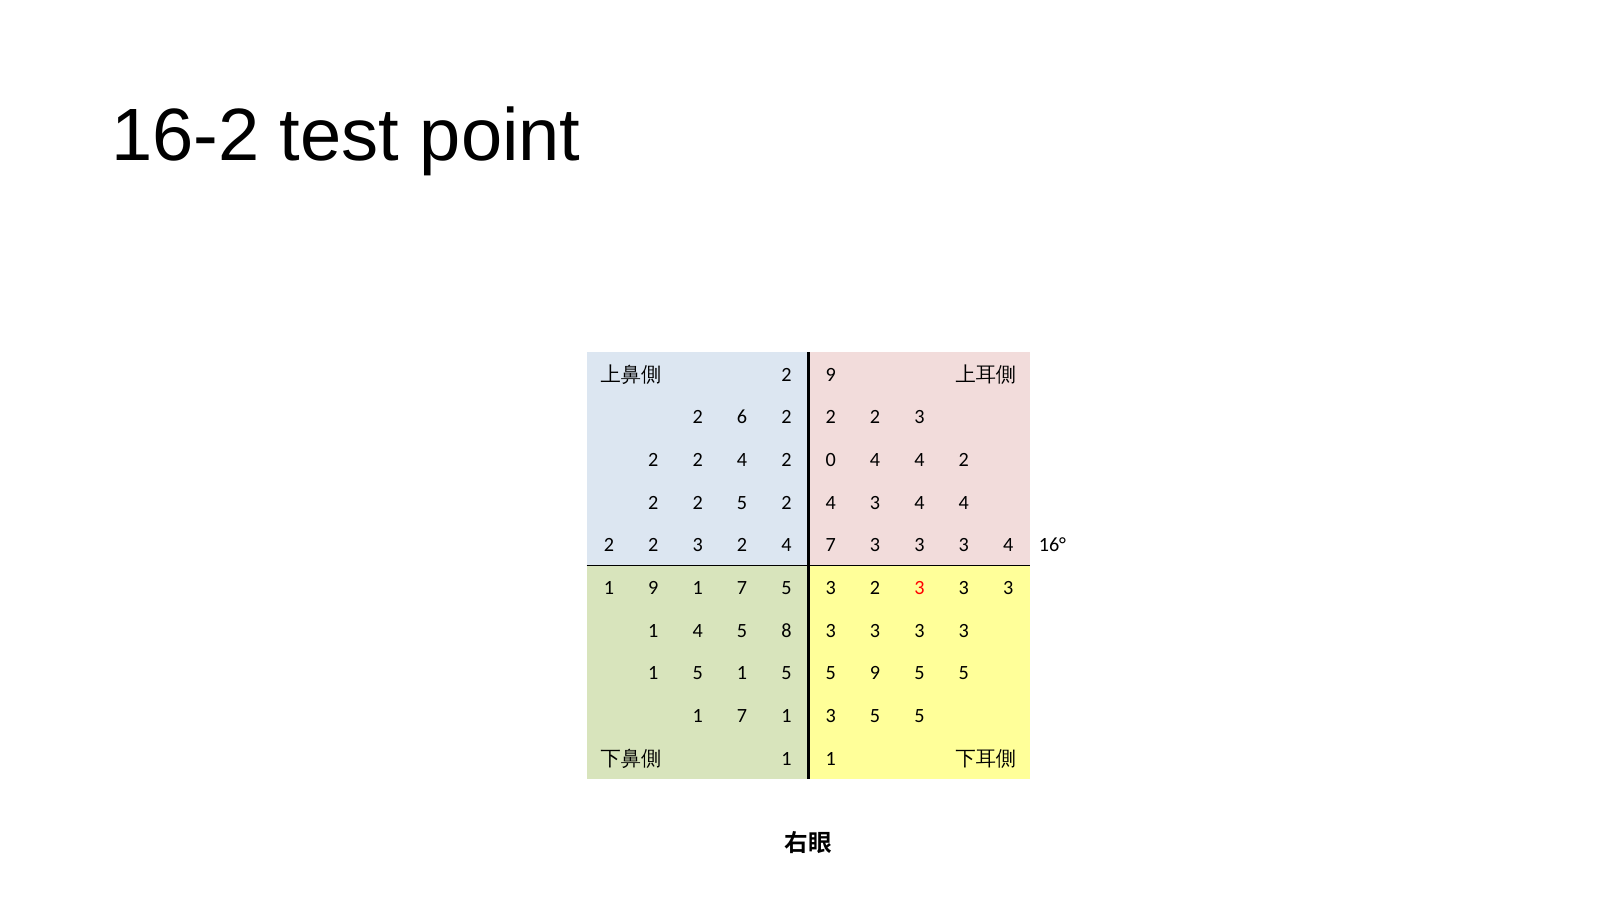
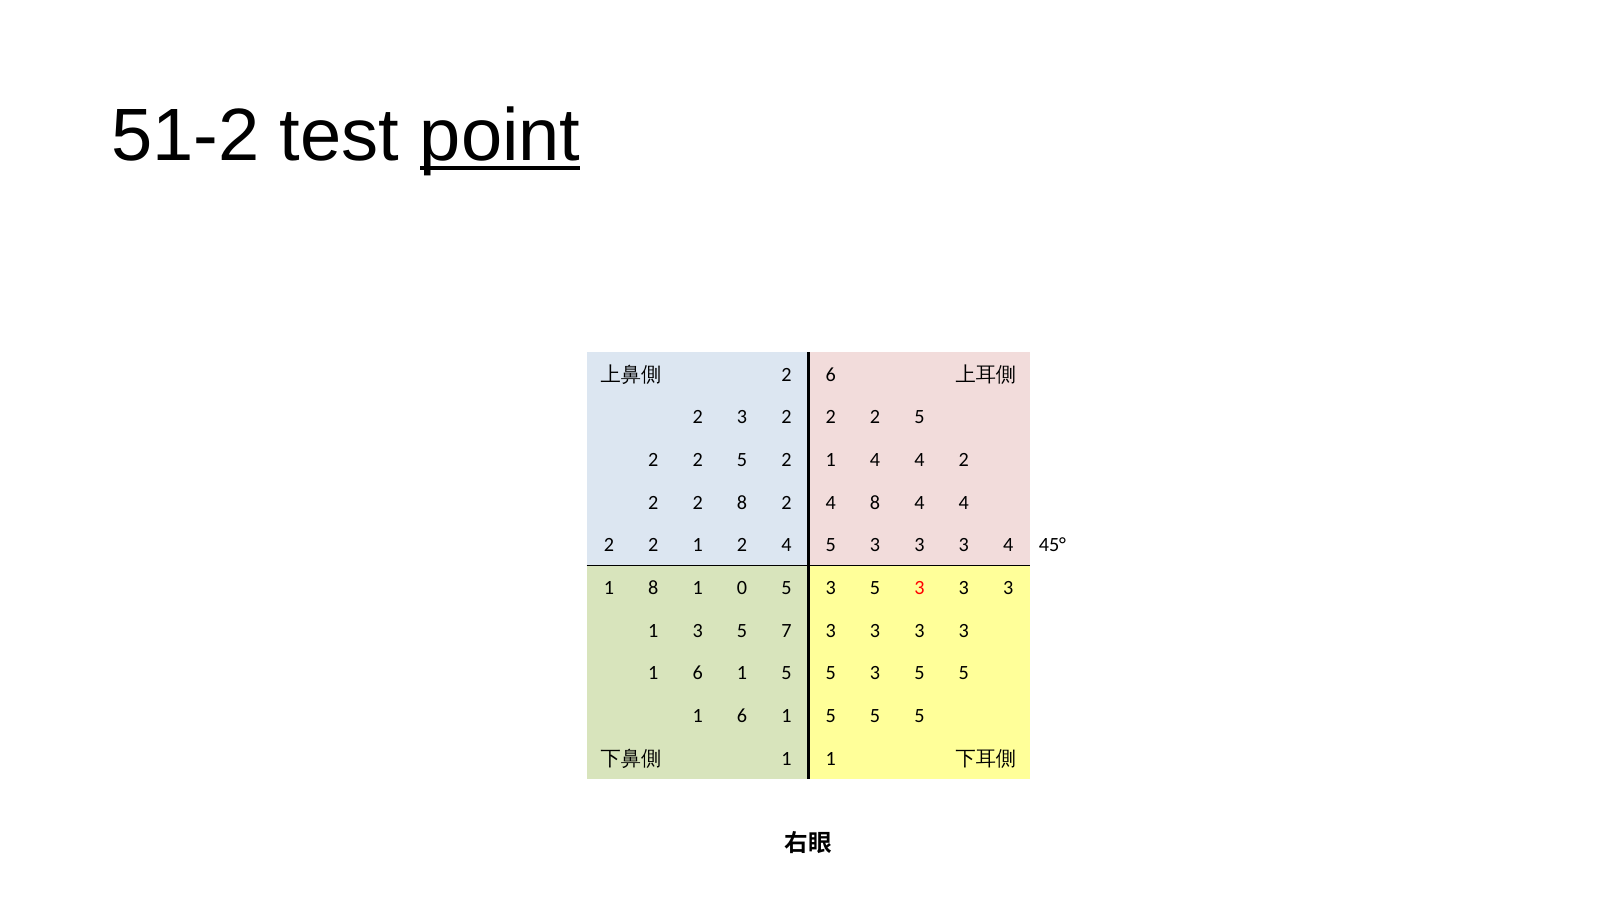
16-2: 16-2 -> 51-2 (185, 136)
point underline: none -> present (500, 136)
2 9: 9 -> 6 (831, 374)
2 6: 6 -> 3 (742, 417)
2 2 2 3: 3 -> 5 (919, 417)
4: 4 -> 5 (742, 460)
0: 0 -> 1 (831, 460)
2 5: 5 -> 8 (742, 502)
4 3: 3 -> 8 (875, 502)
3: 3 -> 1 (698, 545)
4 7: 7 -> 5 (831, 545)
16°: 16° -> 45° (1052, 545)
1 9: 9 -> 8 (653, 588)
7: 7 -> 0 (742, 588)
2: 2 -> 5 (875, 588)
1 4: 4 -> 3 (698, 630)
8: 8 -> 7 (786, 630)
5: 5 -> 6 (698, 673)
5 5 9: 9 -> 3 (875, 673)
7: 7 -> 6 (742, 716)
3: 3 -> 5 (831, 716)
